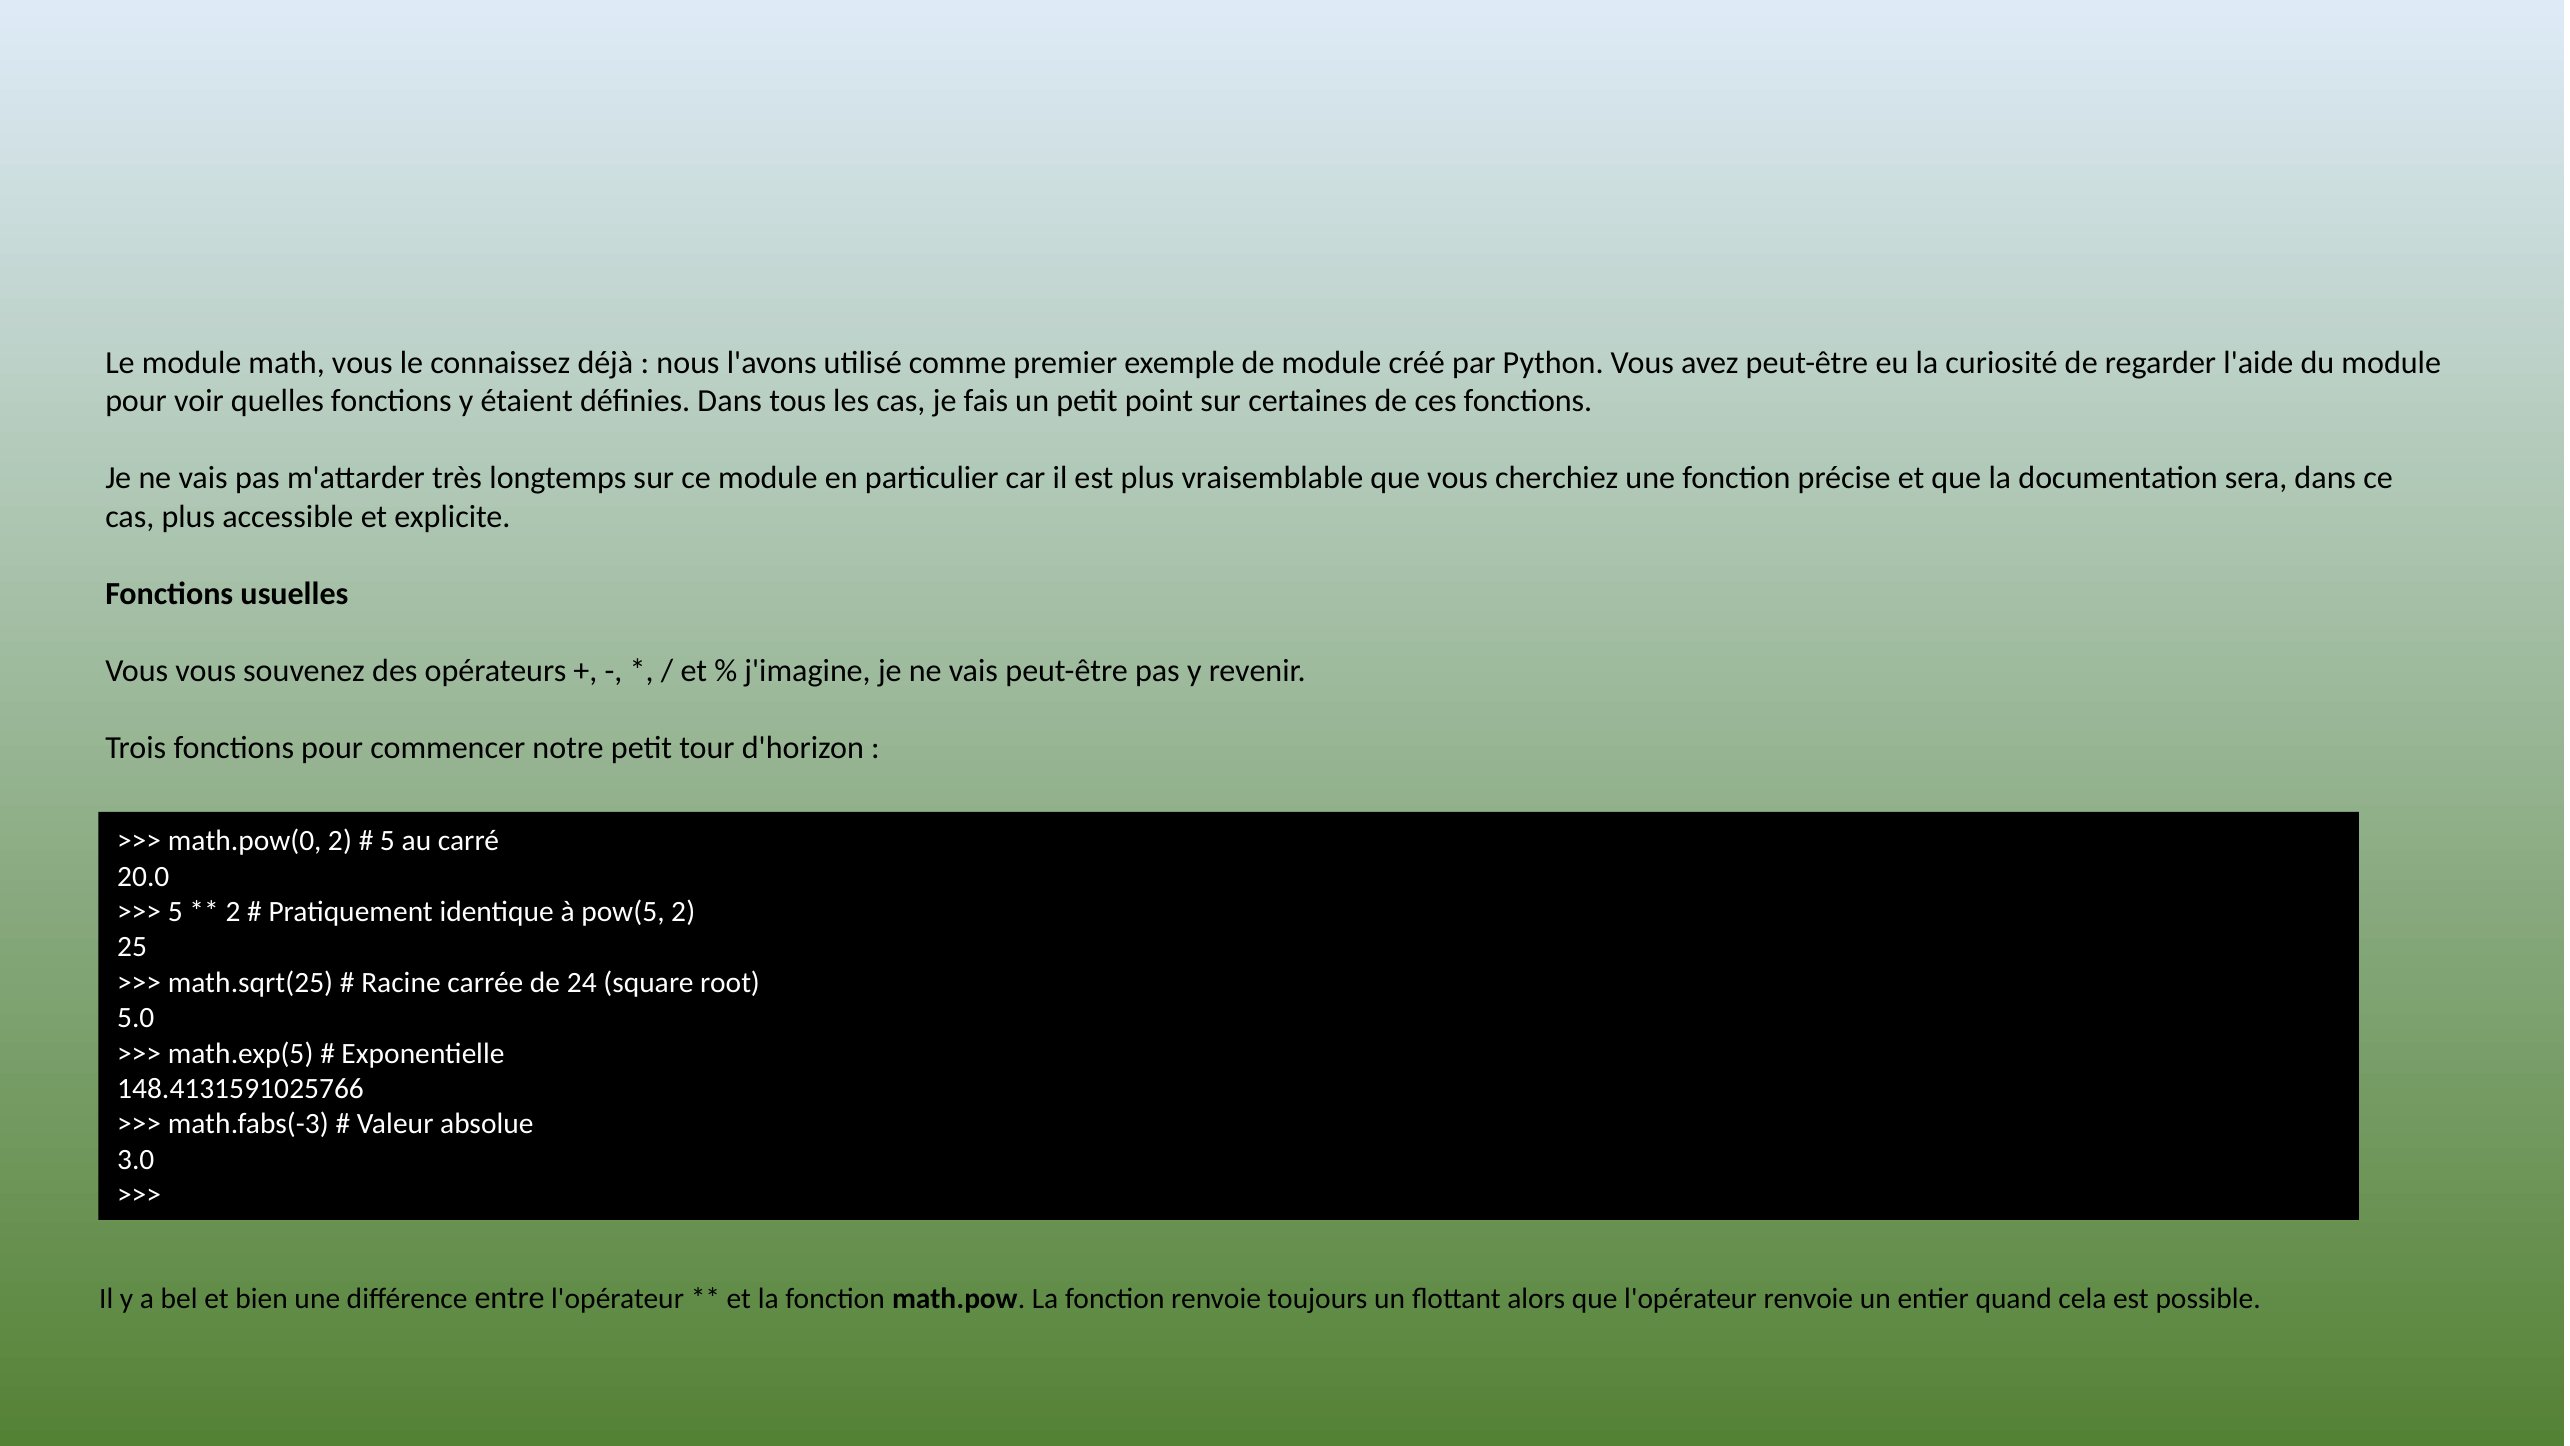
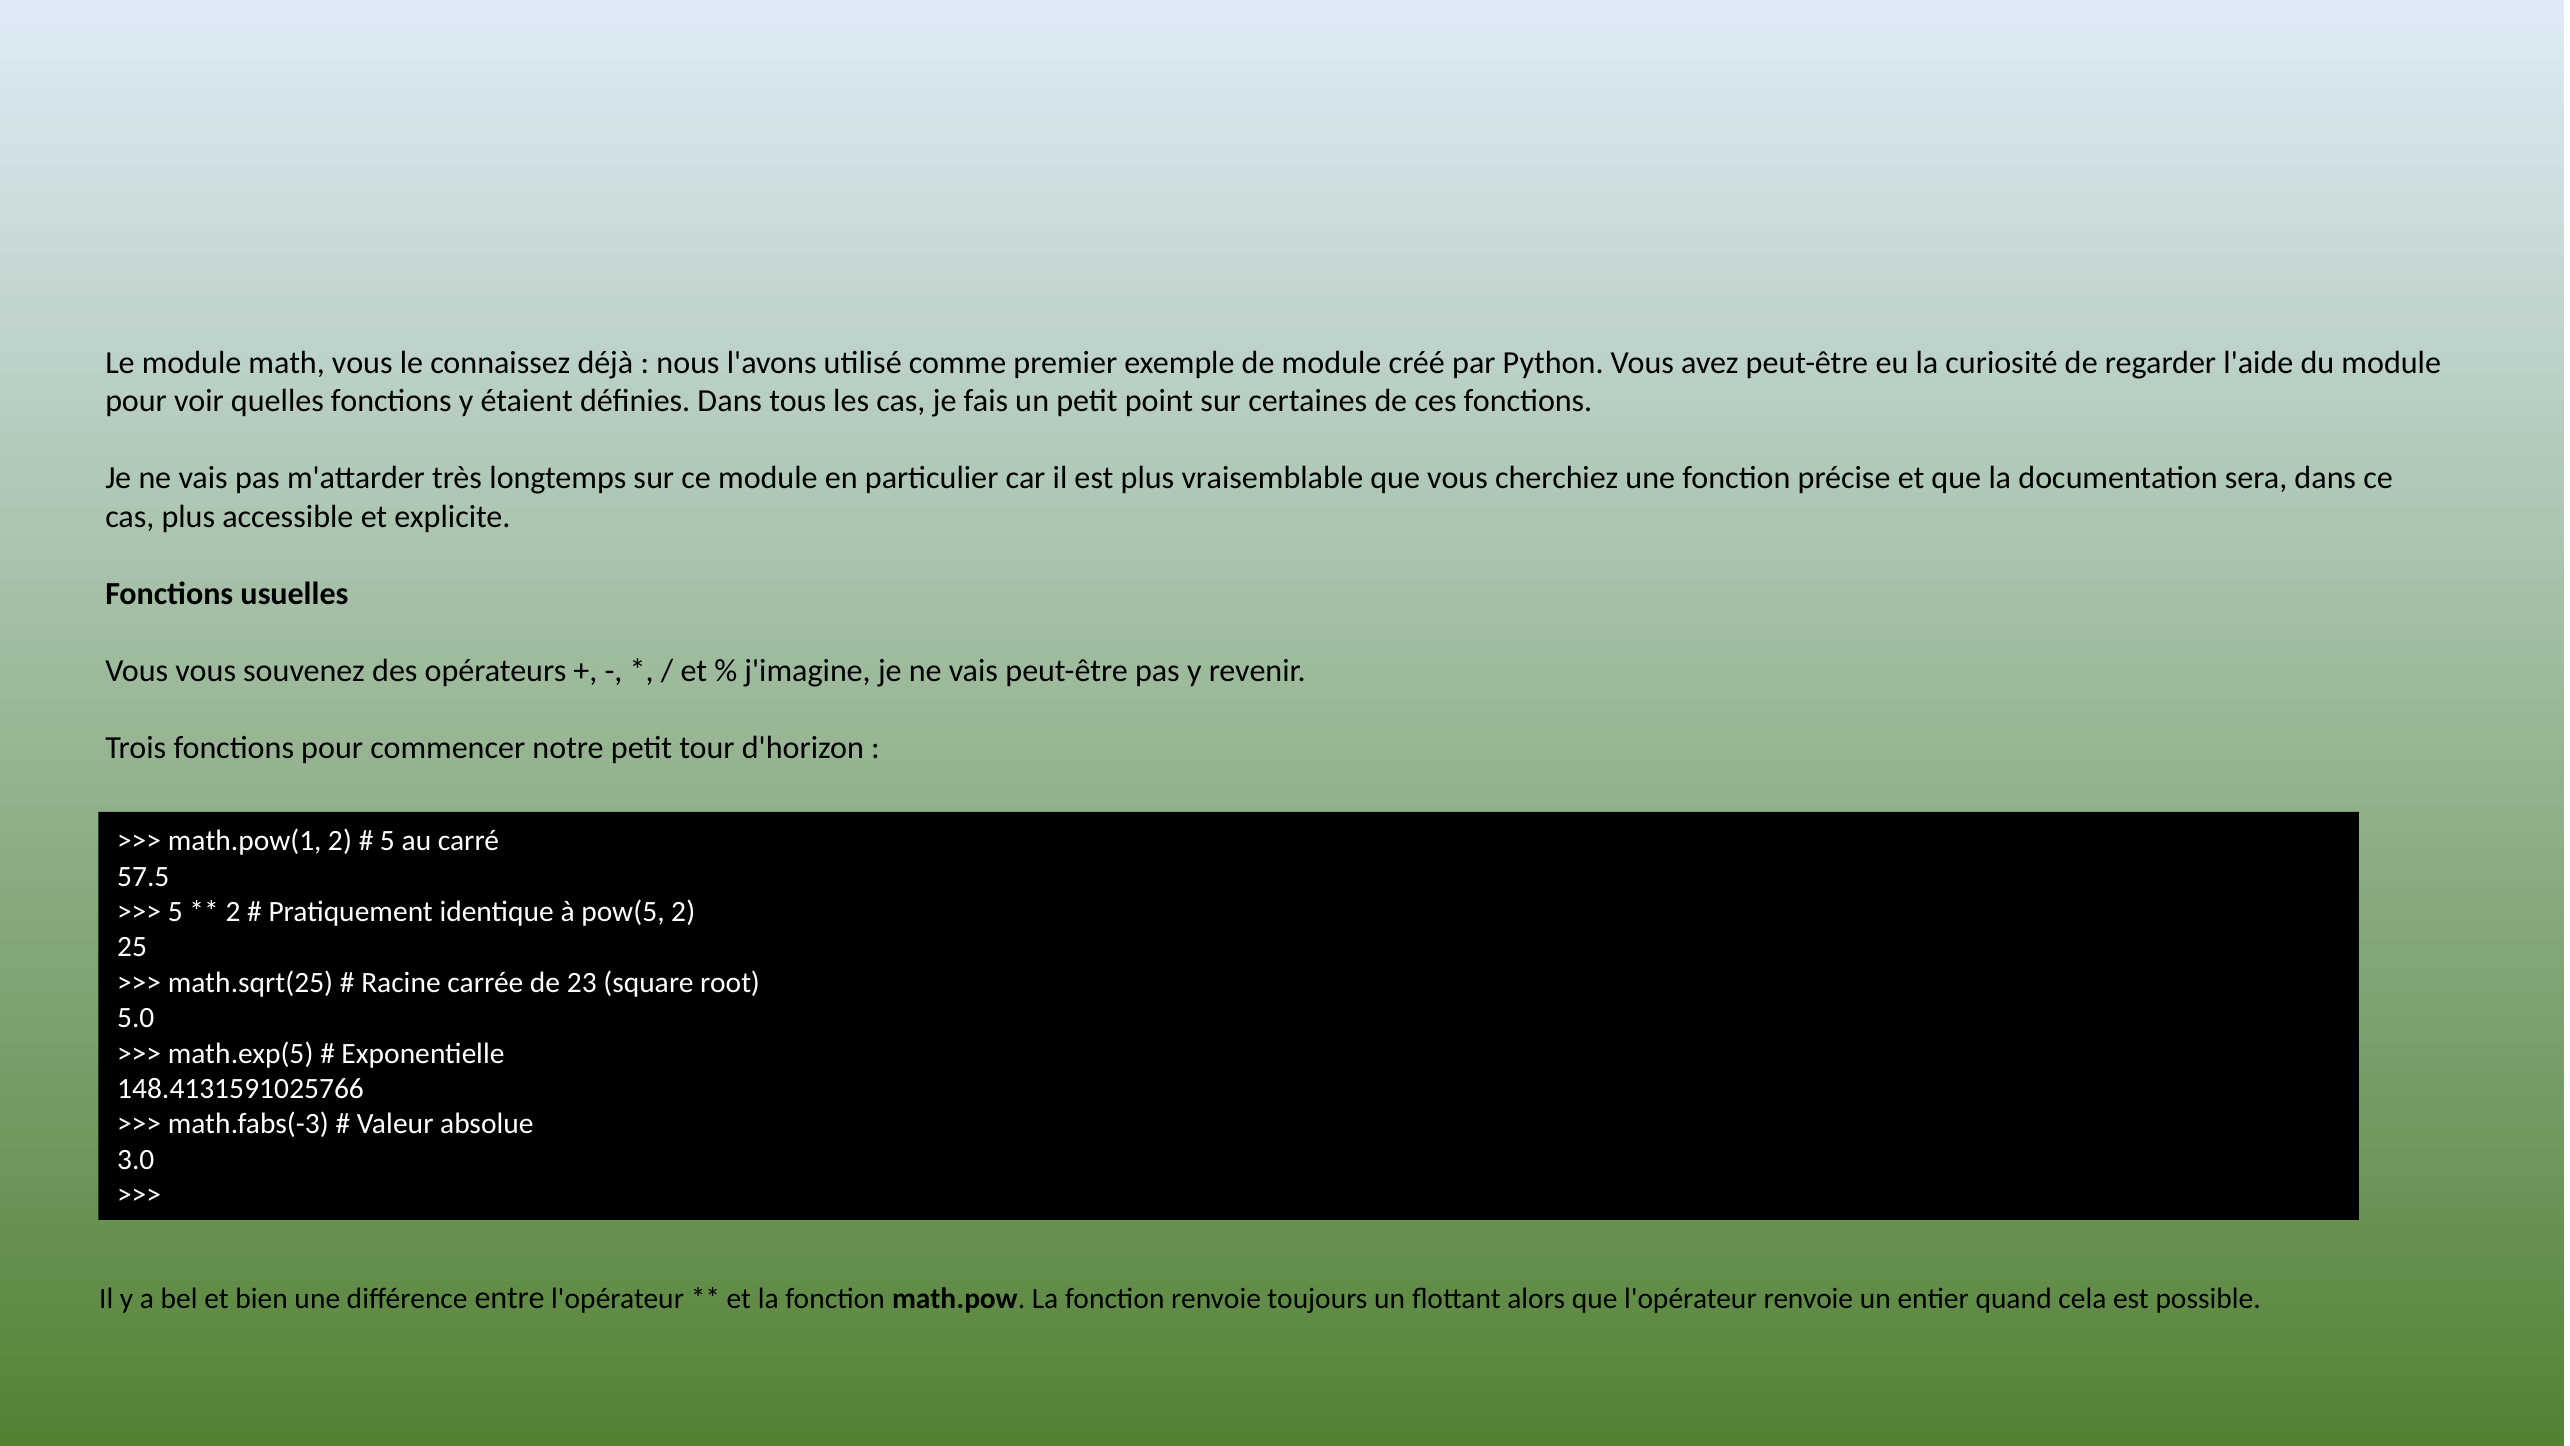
math.pow(0: math.pow(0 -> math.pow(1 (245, 841)
20.0: 20.0 -> 57.5 (143, 876)
24: 24 -> 23 (582, 982)
